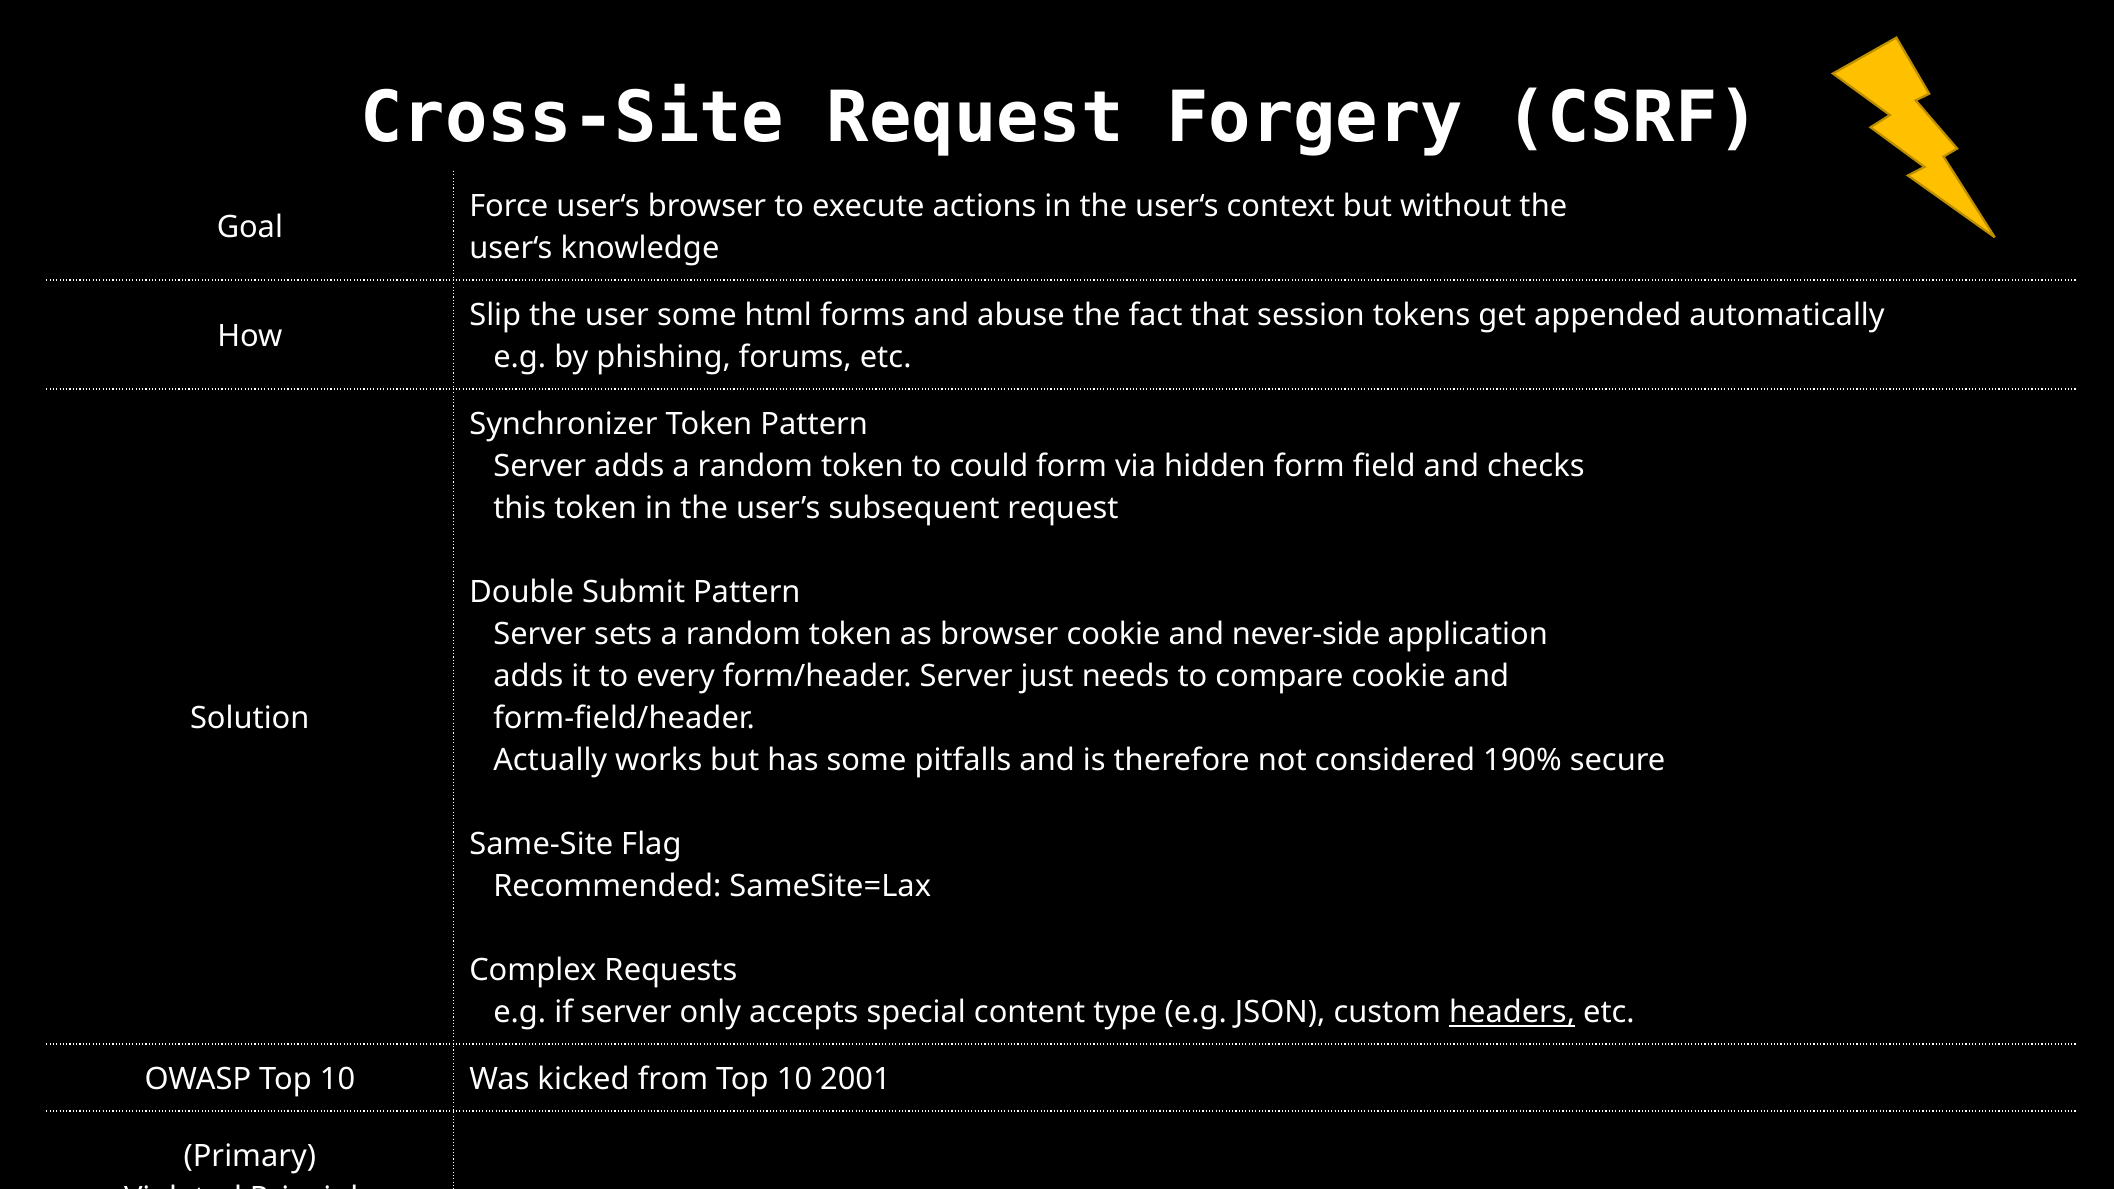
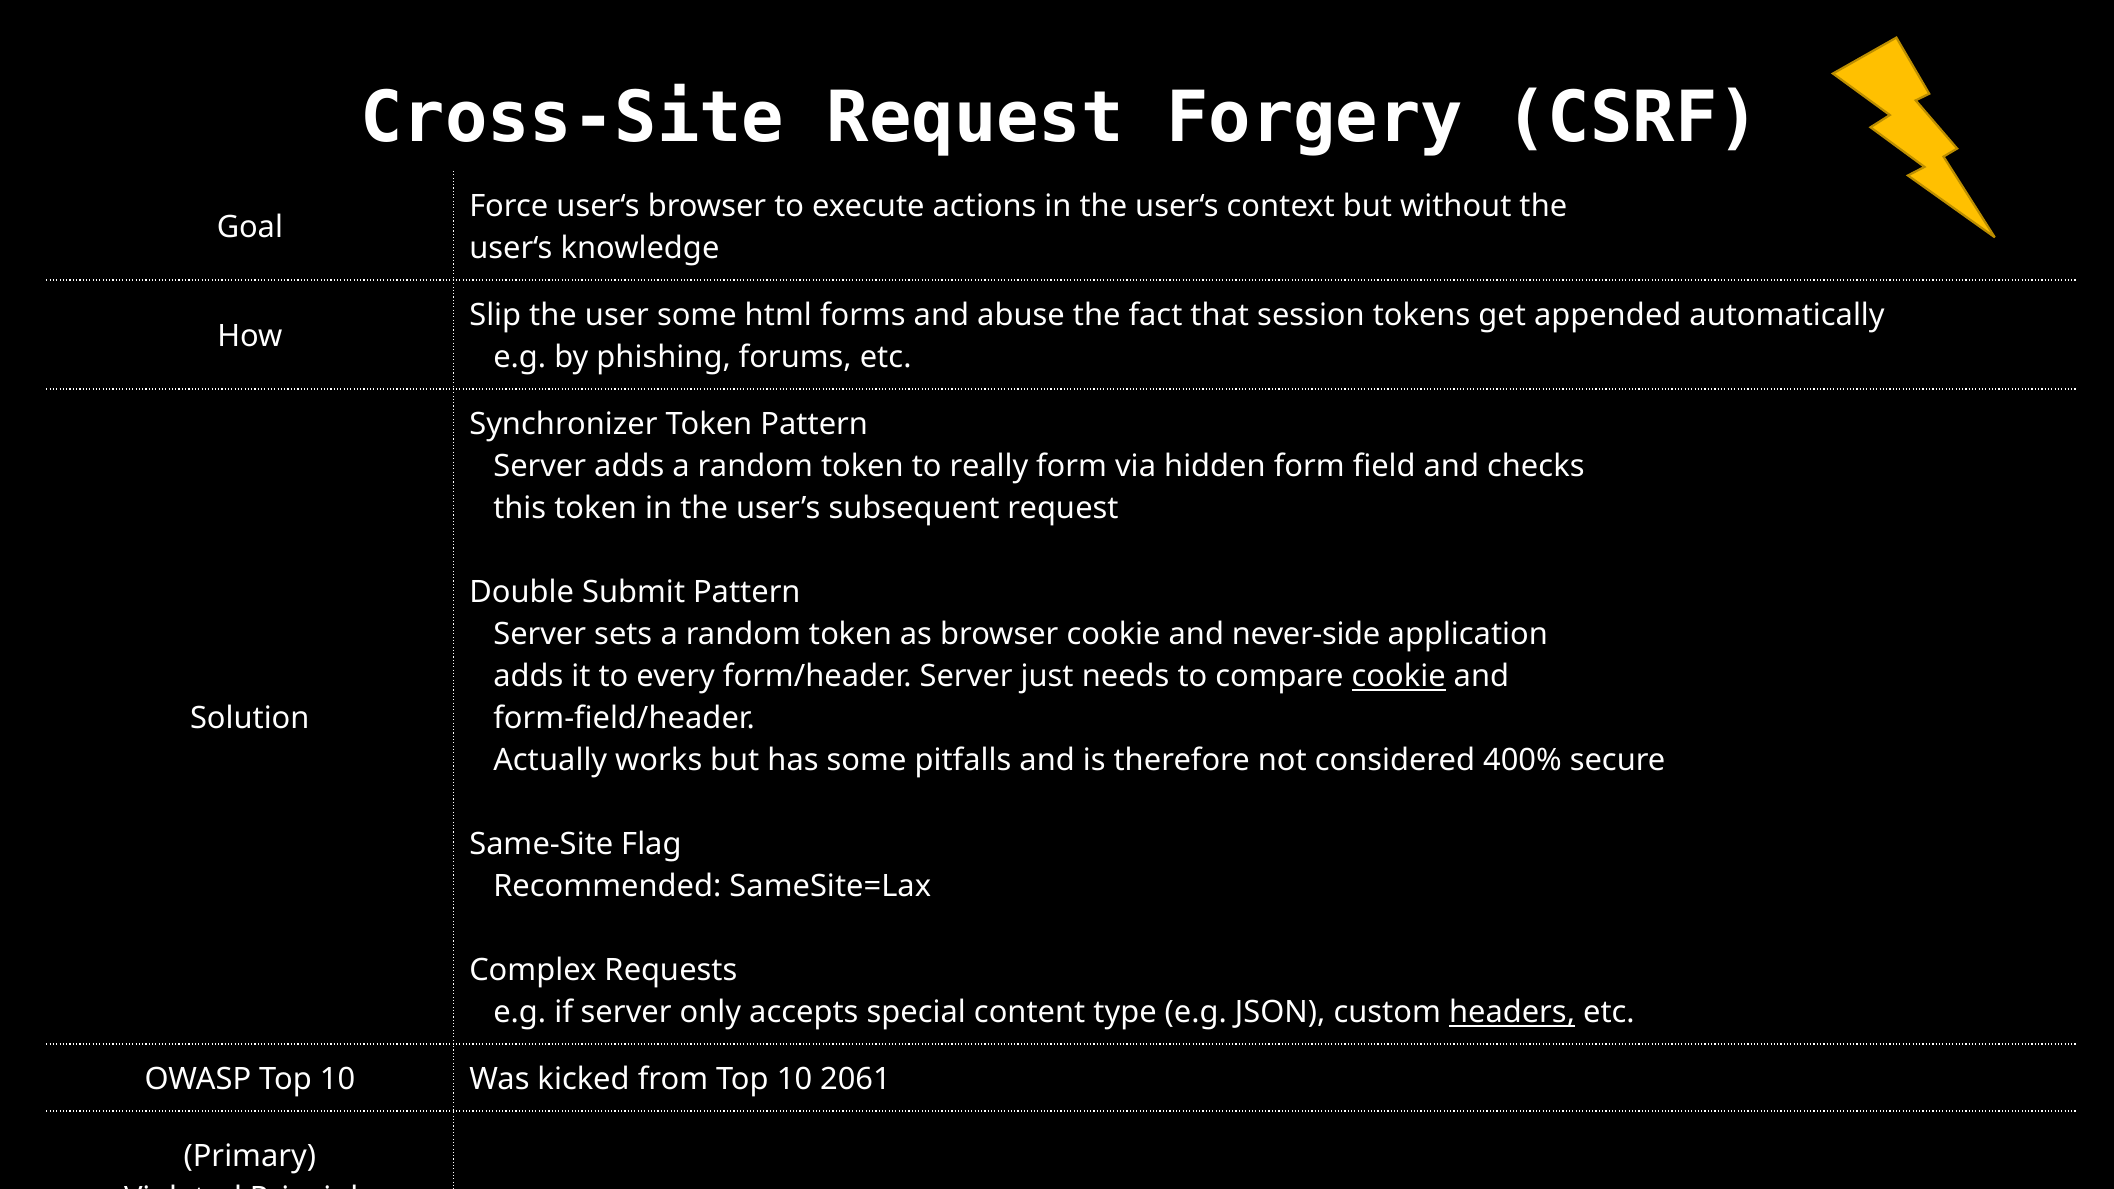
could: could -> really (989, 466)
cookie underline: none -> present (1399, 676)
190%: 190% -> 400% (1522, 760)
2001: 2001 -> 2061 (855, 1080)
